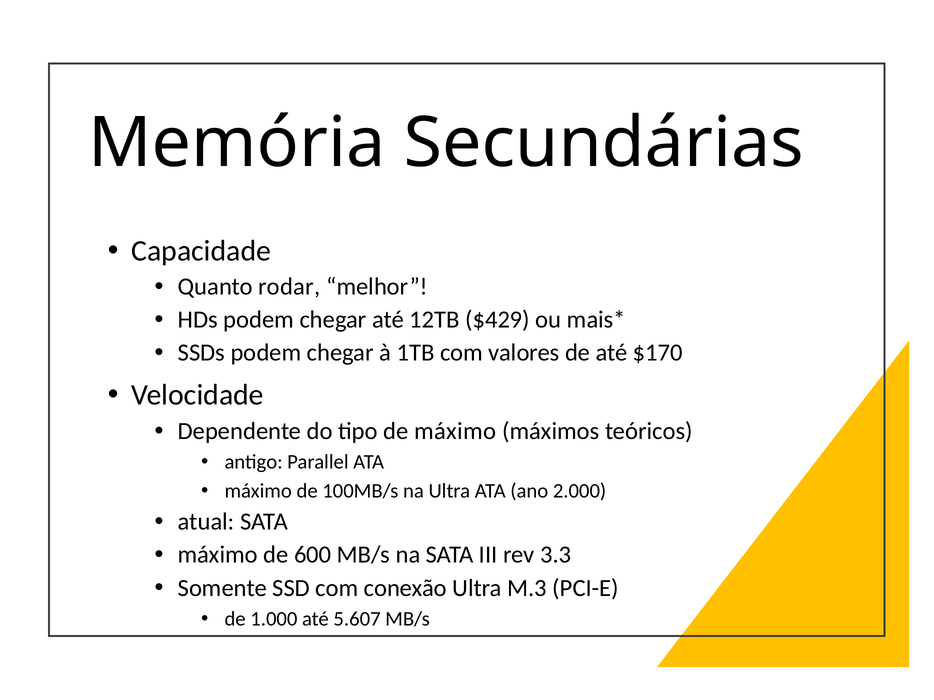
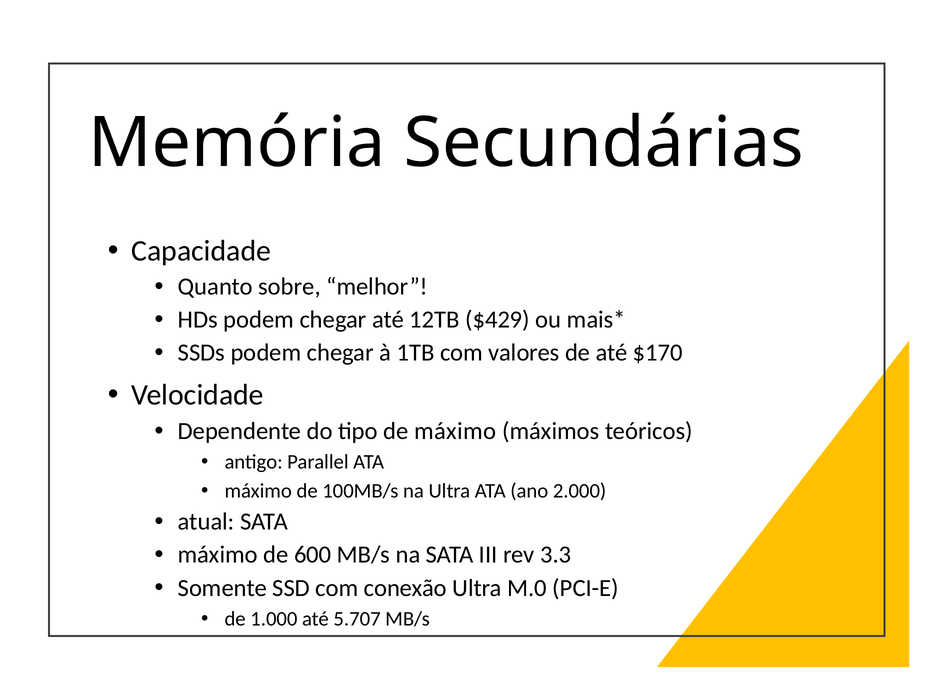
rodar: rodar -> sobre (289, 287)
M.3: M.3 -> M.0 (527, 588)
5.607: 5.607 -> 5.707 (357, 619)
